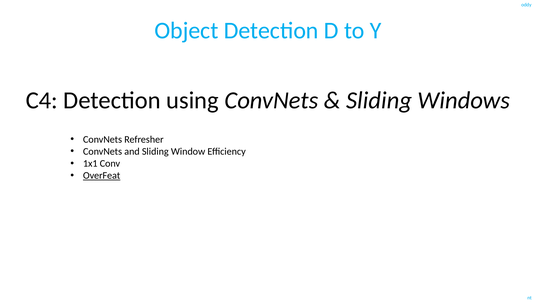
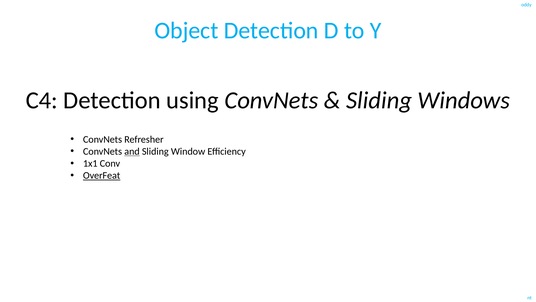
and underline: none -> present (132, 151)
